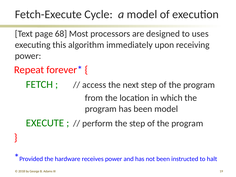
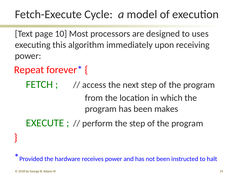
68: 68 -> 10 (61, 34)
been model: model -> makes (166, 109)
